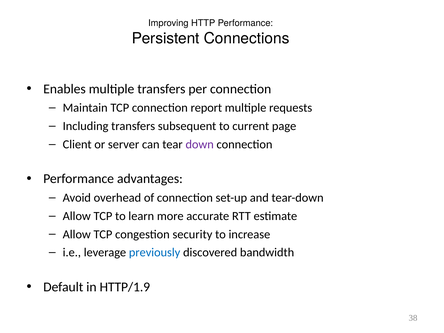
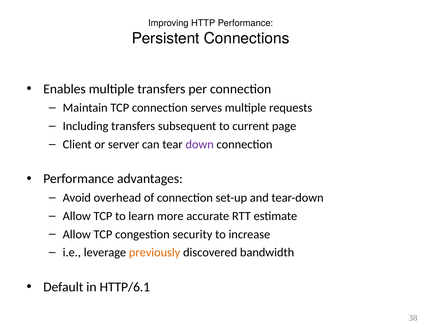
report: report -> serves (206, 108)
previously colour: blue -> orange (155, 253)
HTTP/1.9: HTTP/1.9 -> HTTP/6.1 (125, 287)
